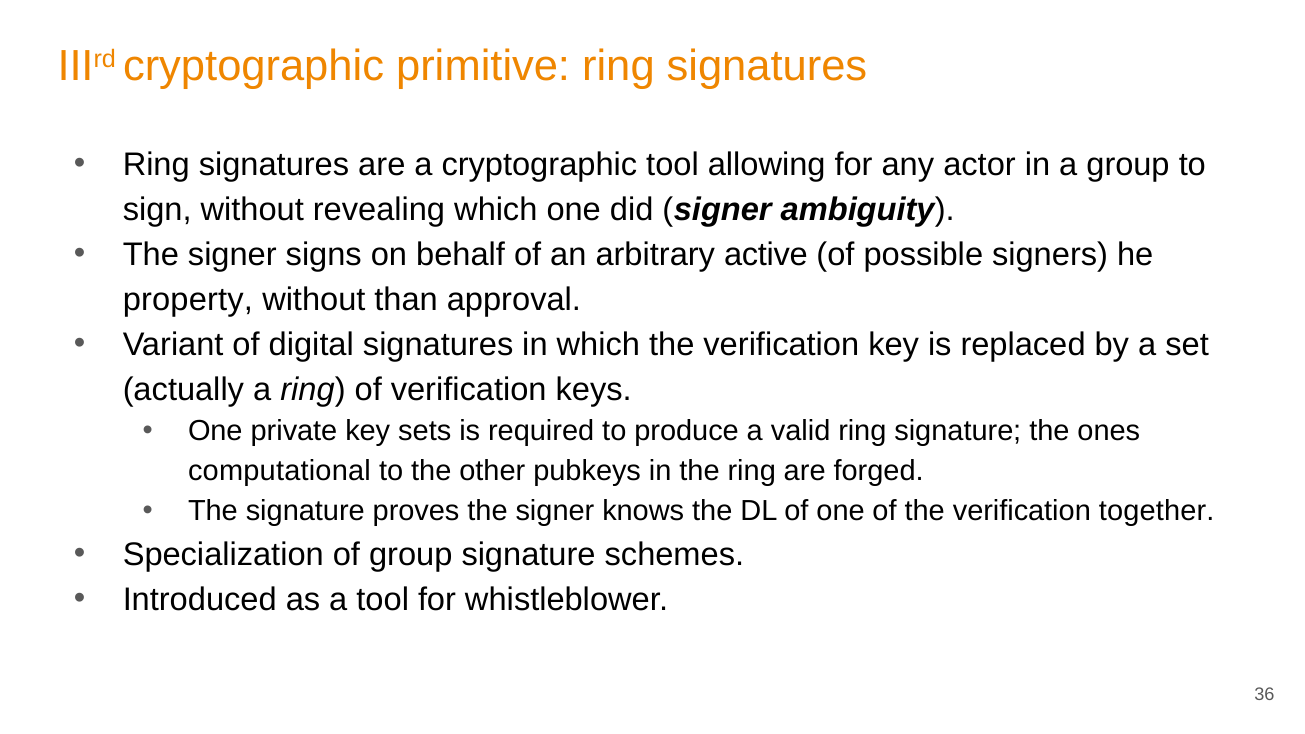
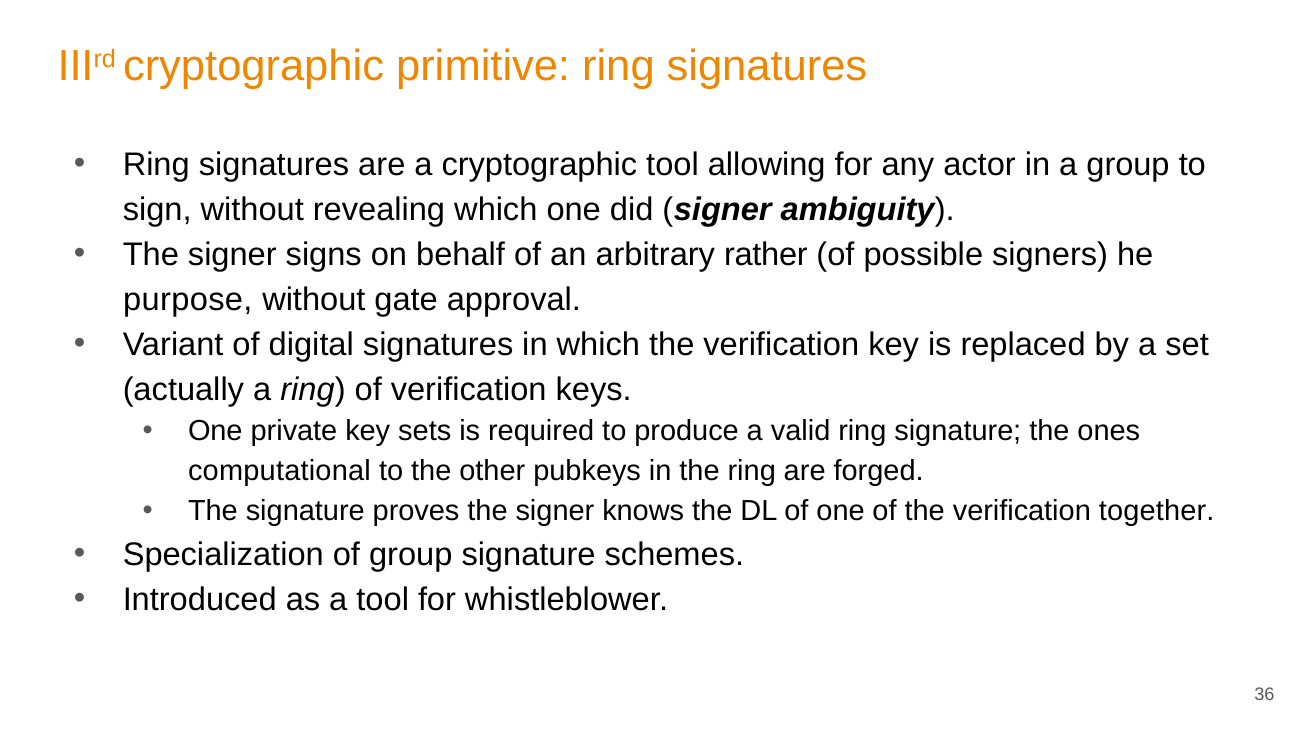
active: active -> rather (766, 254)
property: property -> purpose (188, 299)
than: than -> gate (406, 299)
